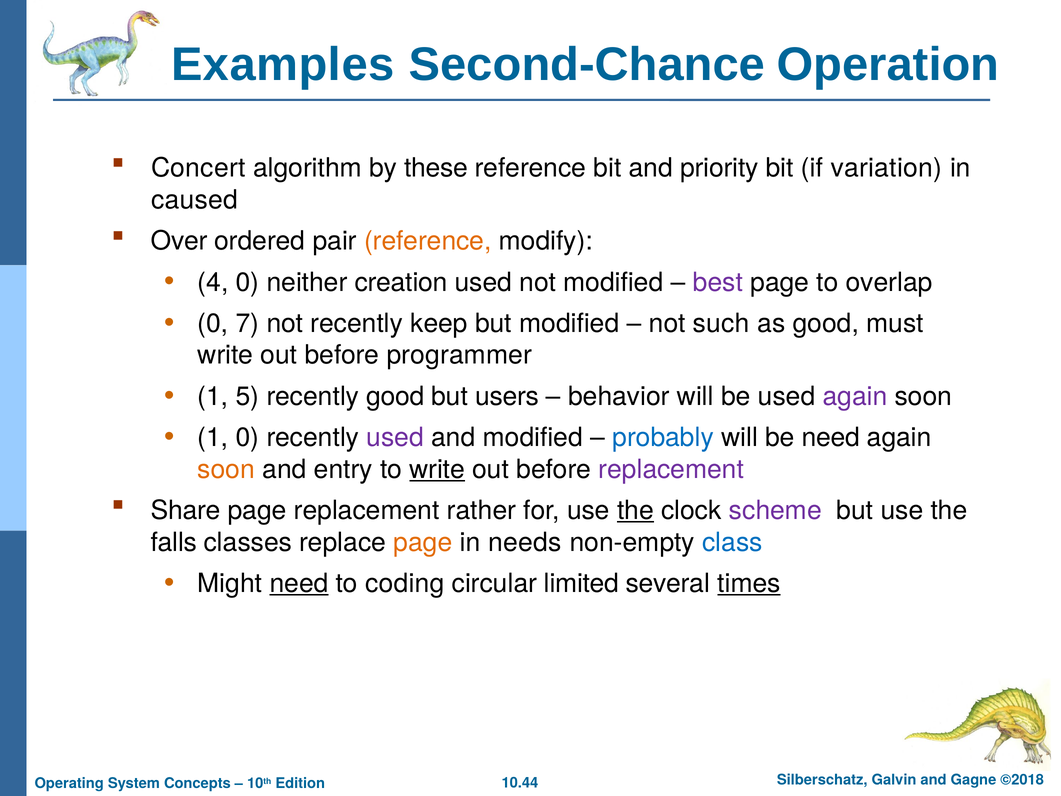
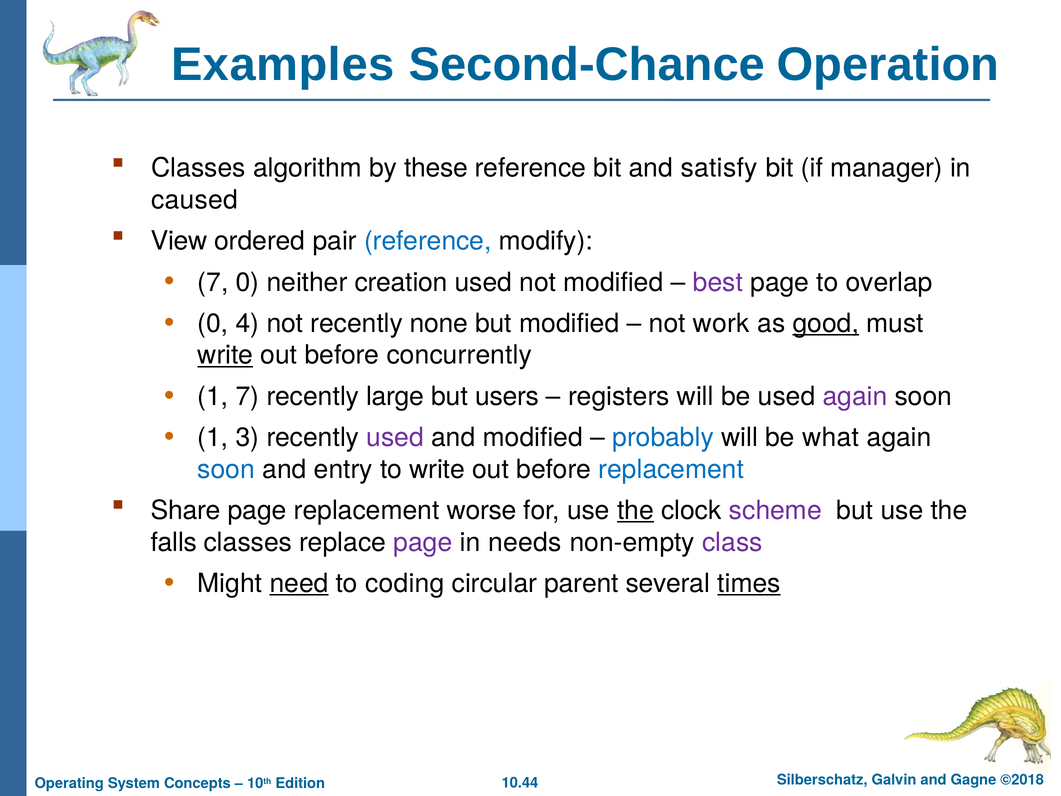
Concert: Concert -> Classes (198, 168)
priority: priority -> satisfy (719, 168)
variation: variation -> manager (887, 168)
Over: Over -> View (179, 241)
reference colour: orange -> blue (428, 241)
4: 4 -> 7 (213, 282)
7: 7 -> 4 (247, 323)
keep: keep -> none (439, 323)
such: such -> work (721, 323)
good underline: none -> present (826, 323)
write underline: none -> present (225, 355)
programmer: programmer -> concurrently (459, 355)
1 5: 5 -> 7 (247, 396)
recently good: good -> large (395, 396)
behavior: behavior -> registers (619, 396)
1 0: 0 -> 3 (247, 437)
be need: need -> what (831, 437)
soon colour: orange -> blue (226, 469)
write underline: present -> none (437, 469)
replacement colour: purple -> blue (671, 469)
rather: rather -> worse (482, 510)
page colour: orange -> purple (423, 542)
class colour: blue -> purple (732, 542)
limited: limited -> parent (581, 583)
